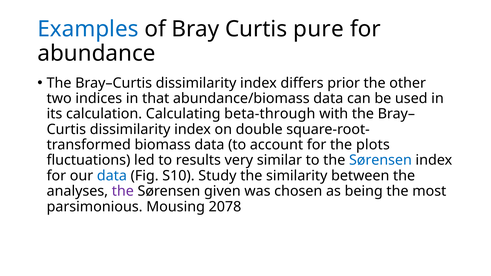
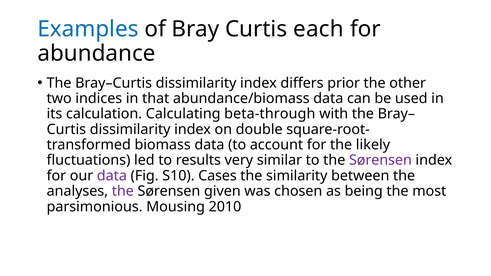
pure: pure -> each (318, 29)
plots: plots -> likely (373, 145)
Sørensen colour: blue -> purple (380, 160)
data colour: blue -> purple (112, 176)
Study: Study -> Cases (218, 176)
2078: 2078 -> 2010 (225, 207)
